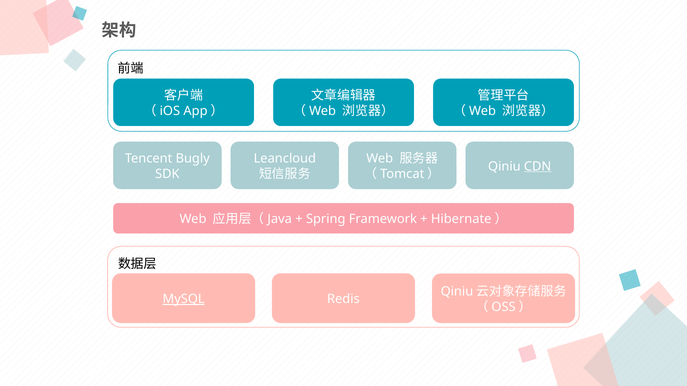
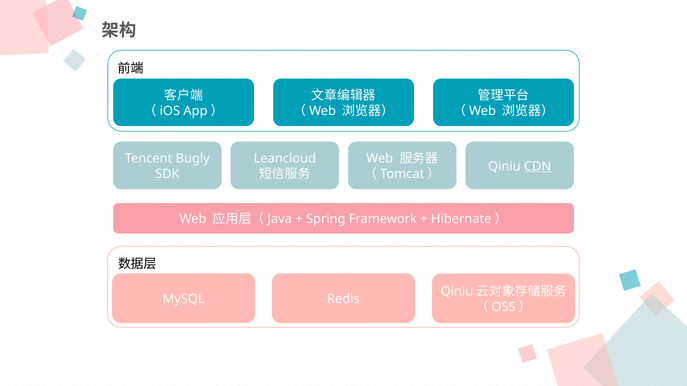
MySQL underline: present -> none (184, 299)
